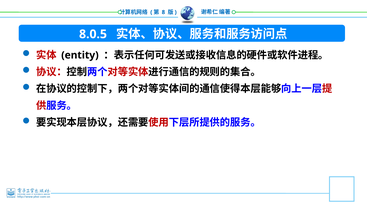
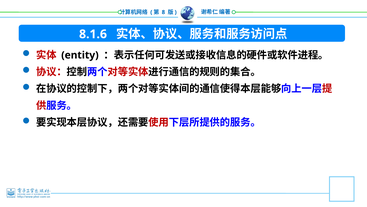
8.0.5: 8.0.5 -> 8.1.6 (93, 34)
